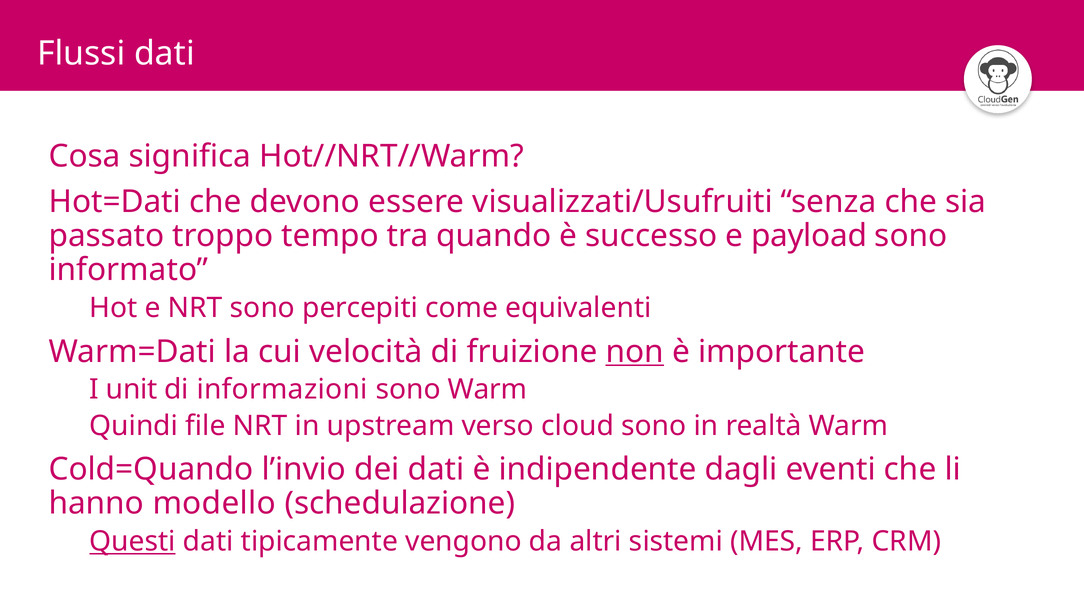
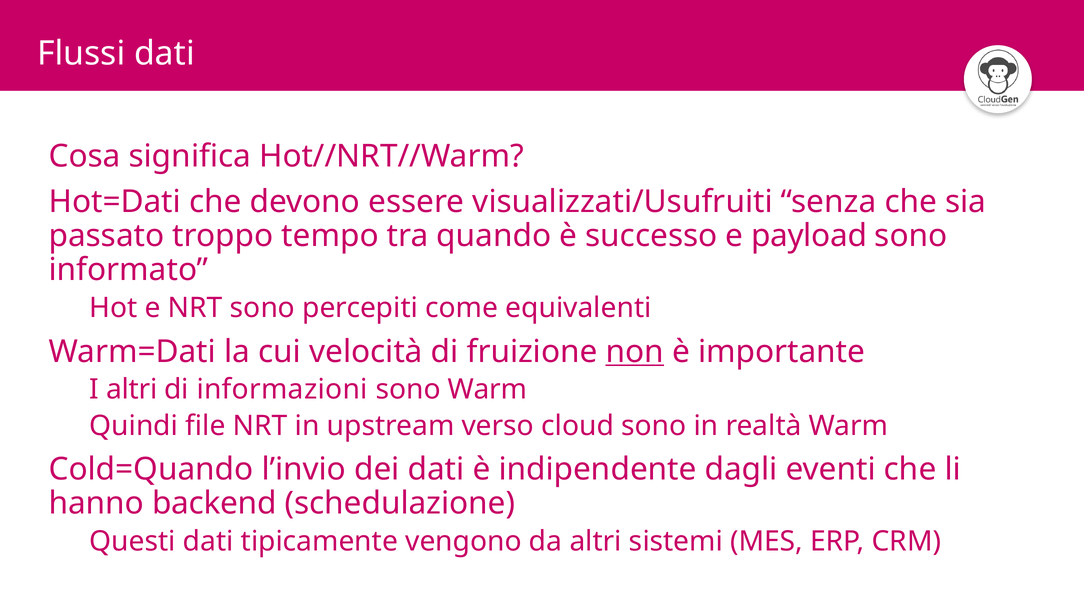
I unit: unit -> altri (132, 389)
modello: modello -> backend (214, 503)
Questi underline: present -> none (133, 541)
